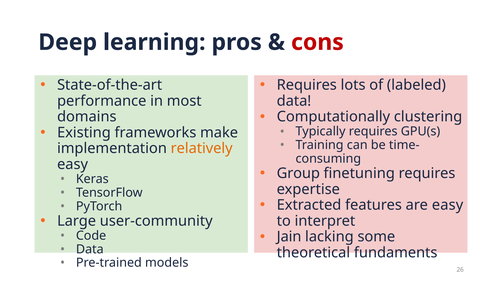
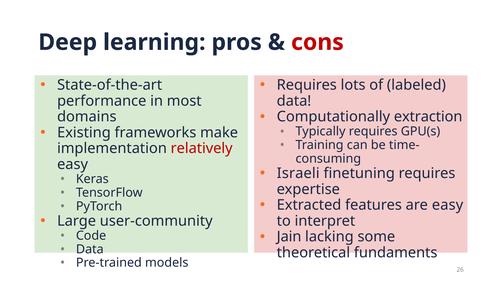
clustering: clustering -> extraction (428, 117)
relatively colour: orange -> red (202, 148)
Group: Group -> Israeli (298, 173)
